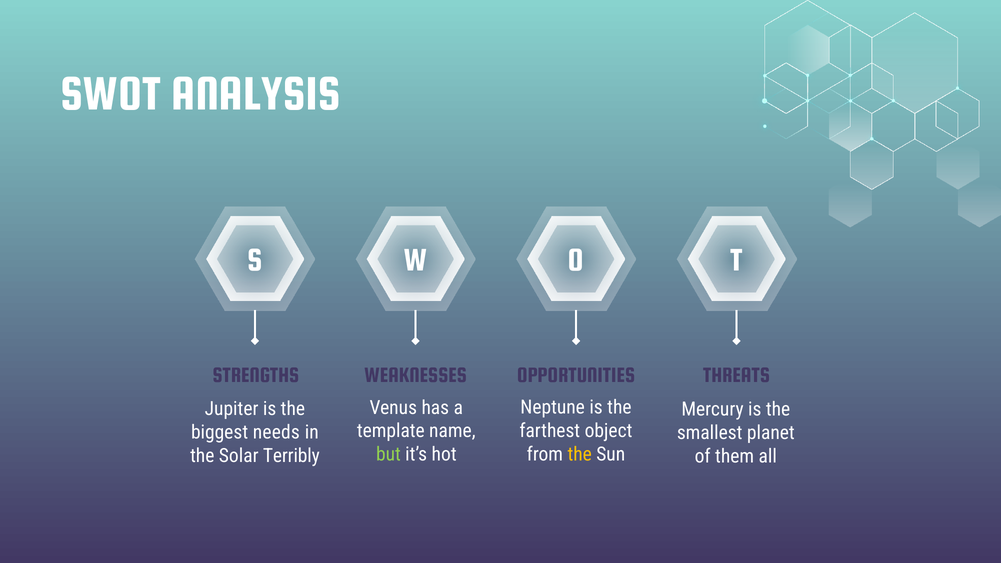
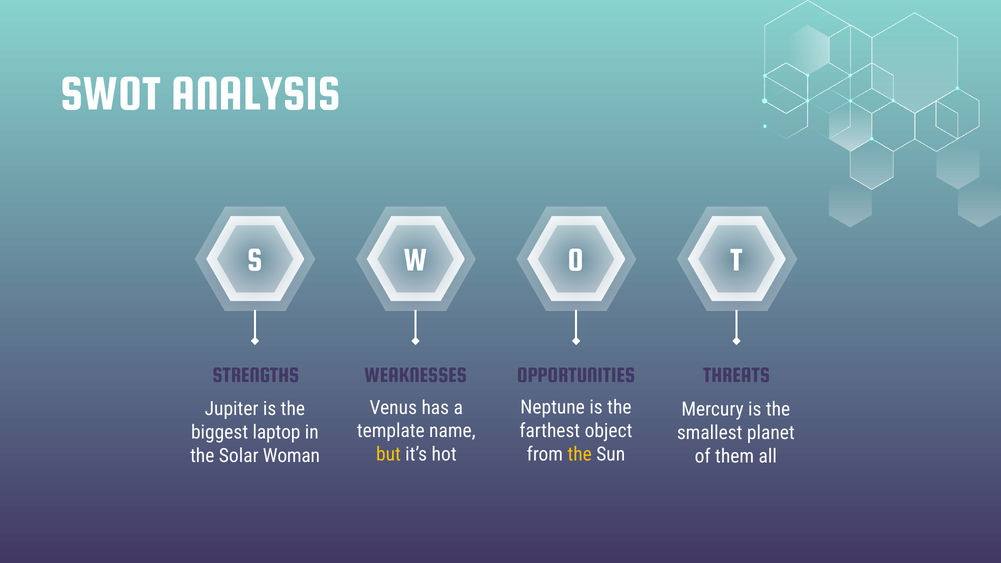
needs: needs -> laptop (276, 432)
but colour: light green -> yellow (388, 455)
Terribly: Terribly -> Woman (291, 456)
